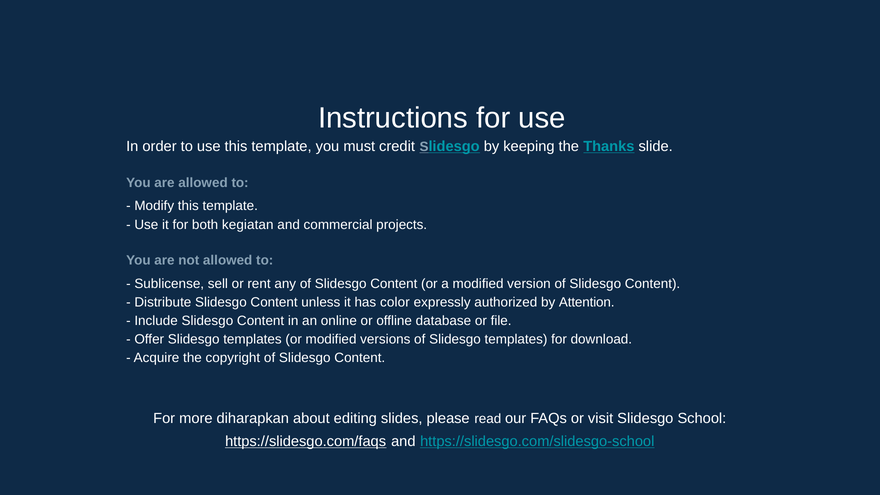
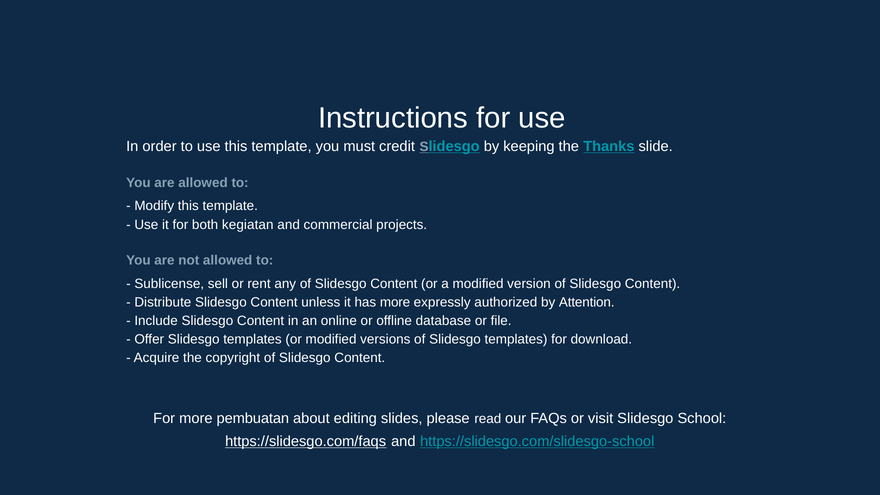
has color: color -> more (395, 302)
diharapkan: diharapkan -> pembuatan (253, 418)
